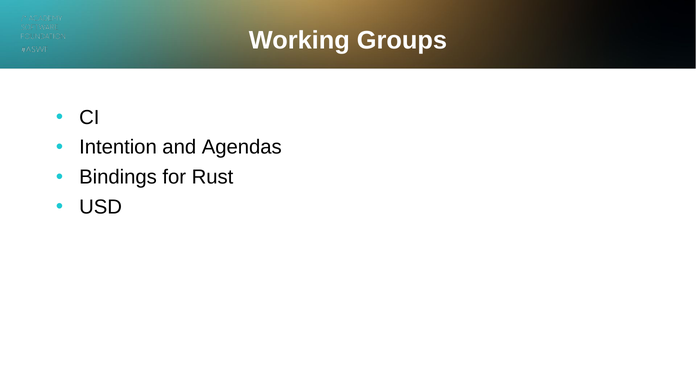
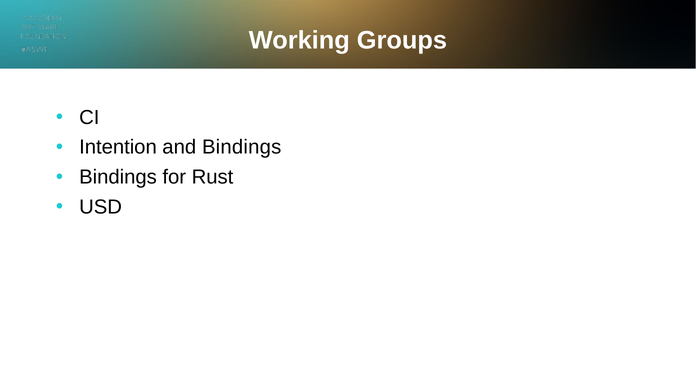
and Agendas: Agendas -> Bindings (242, 147)
